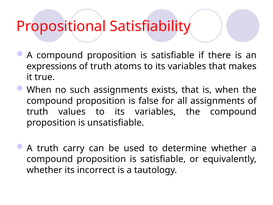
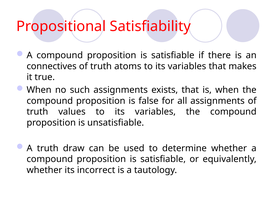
expressions: expressions -> connectives (52, 66)
carry: carry -> draw (74, 148)
